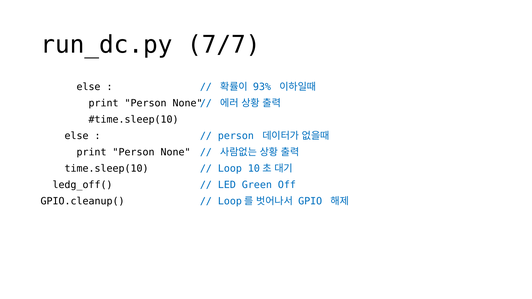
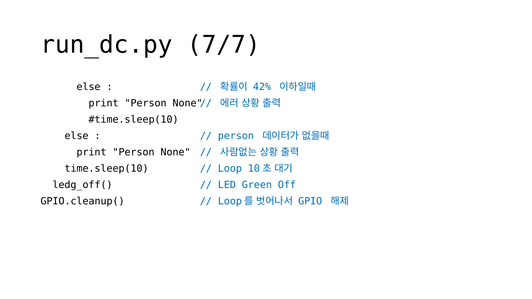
93%: 93% -> 42% (262, 87)
